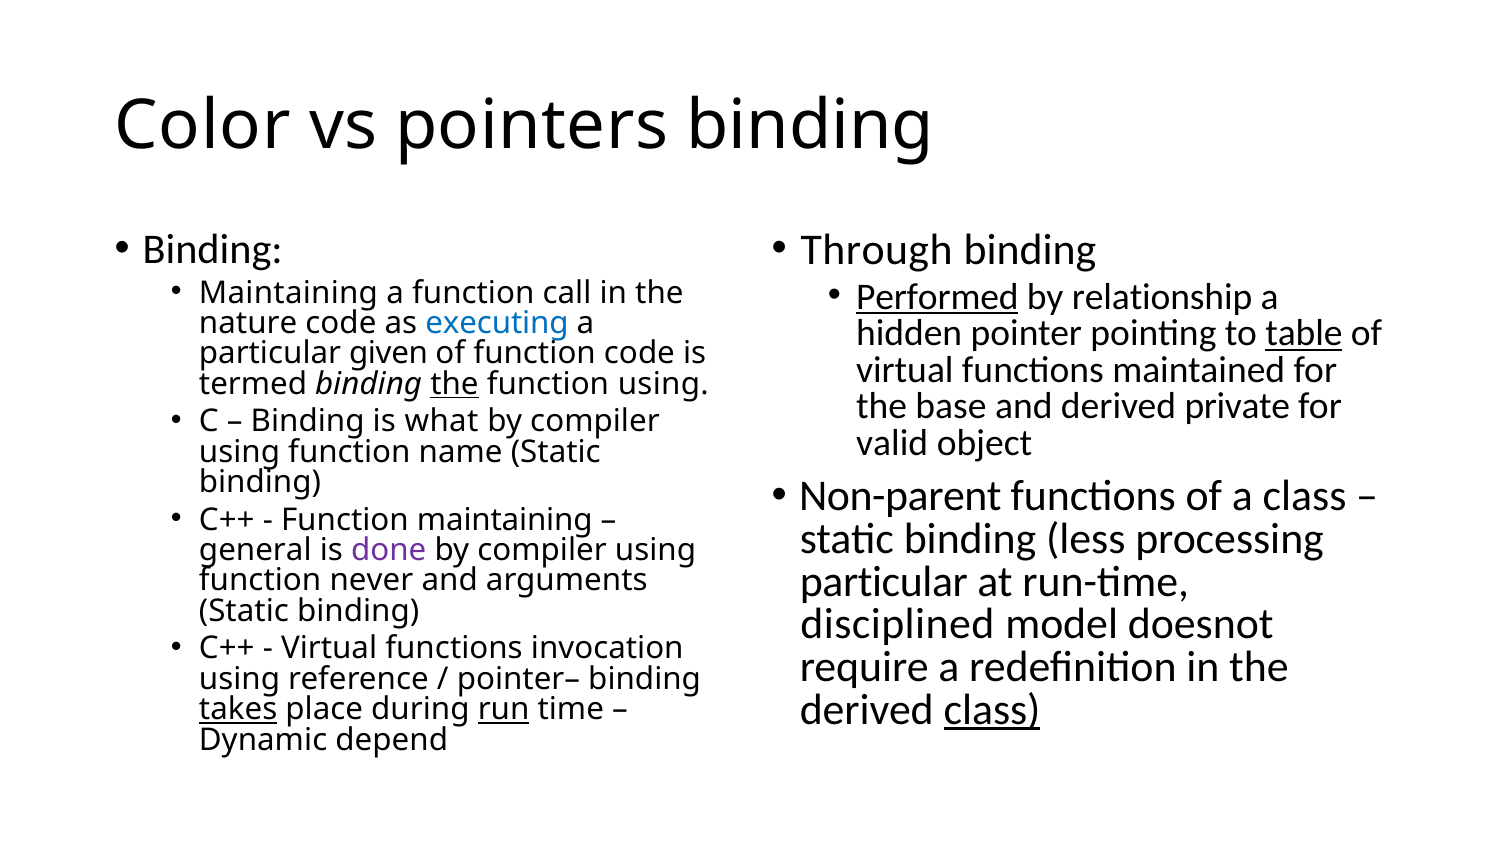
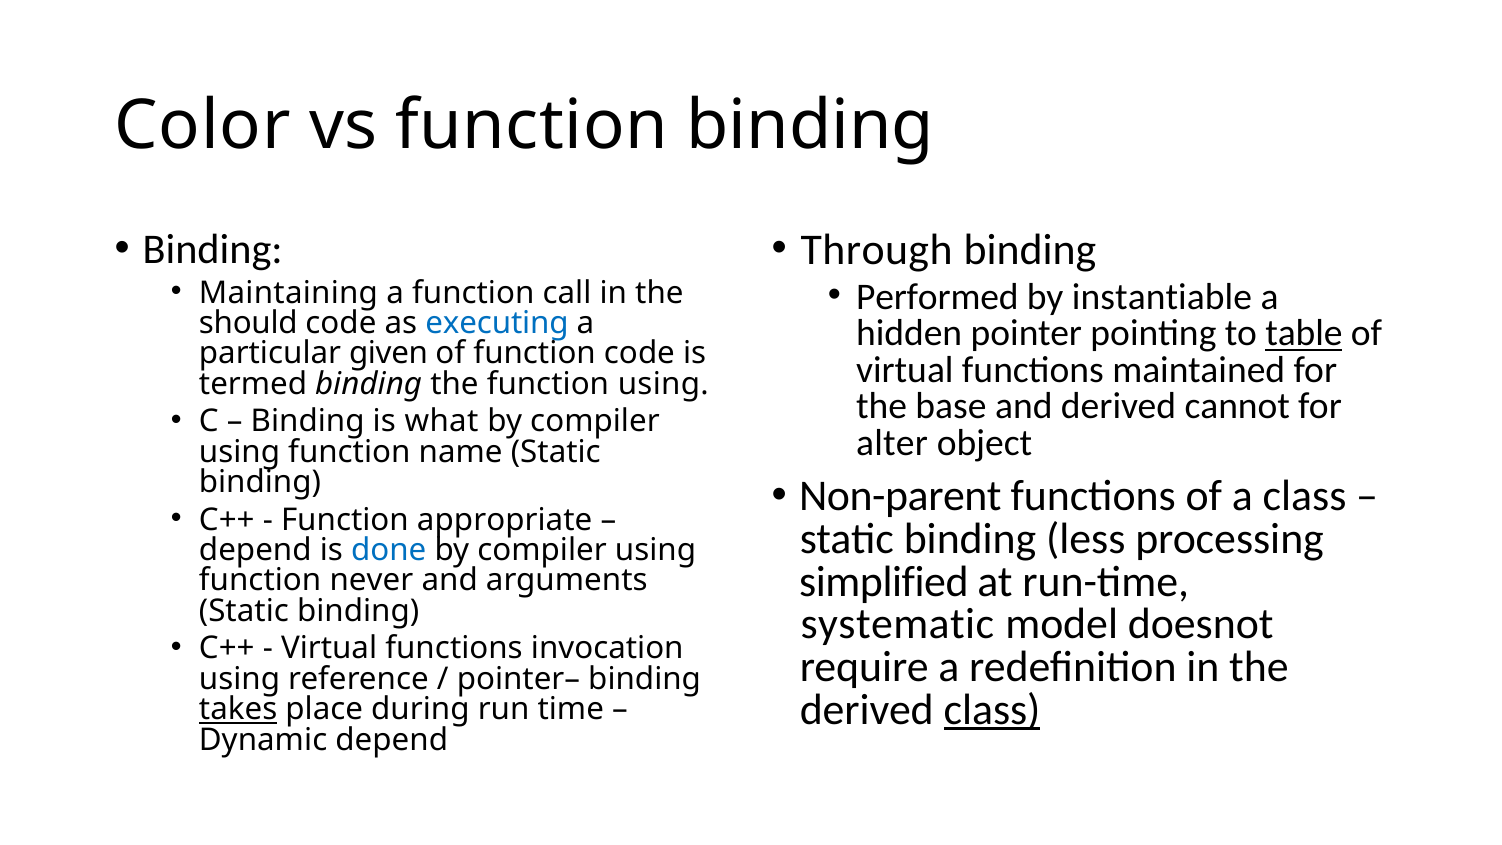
vs pointers: pointers -> function (532, 126)
Performed underline: present -> none (937, 297)
relationship: relationship -> instantiable (1162, 297)
nature: nature -> should (248, 323)
the underline: present -> none (454, 384)
private: private -> cannot (1237, 406)
valid: valid -> alter (892, 443)
Function maintaining: maintaining -> appropriate (505, 520)
general: general -> depend (255, 550)
done colour: purple -> blue (389, 550)
particular: particular -> simplified (884, 582)
disciplined: disciplined -> systematic (897, 624)
run underline: present -> none (504, 709)
